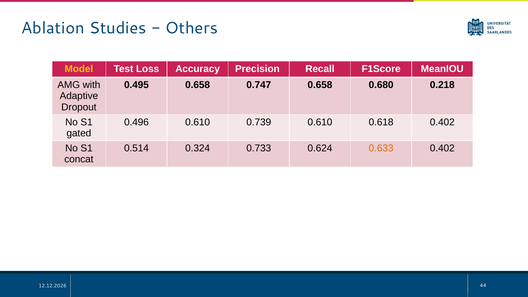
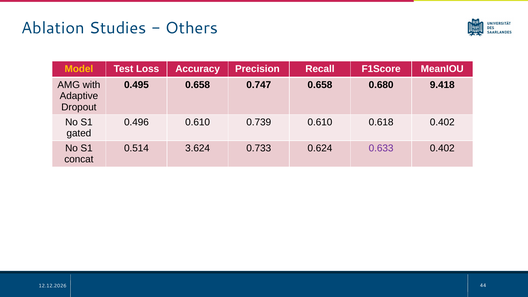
0.218: 0.218 -> 9.418 (442, 85)
0.324: 0.324 -> 3.624 (198, 148)
0.633 colour: orange -> purple (381, 148)
